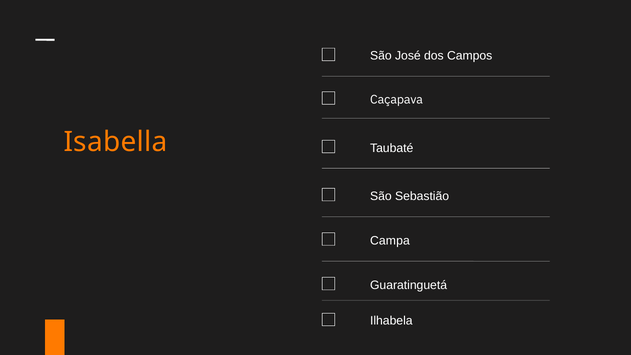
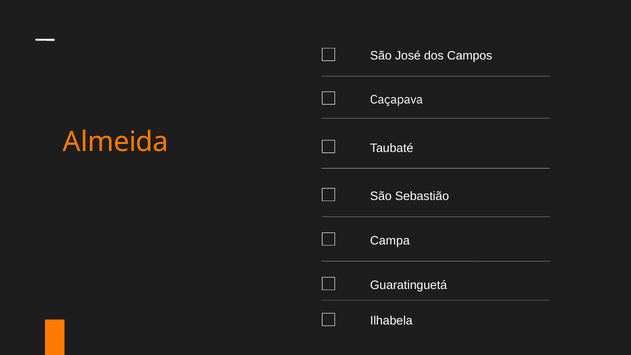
Isabella: Isabella -> Almeida (116, 142)
